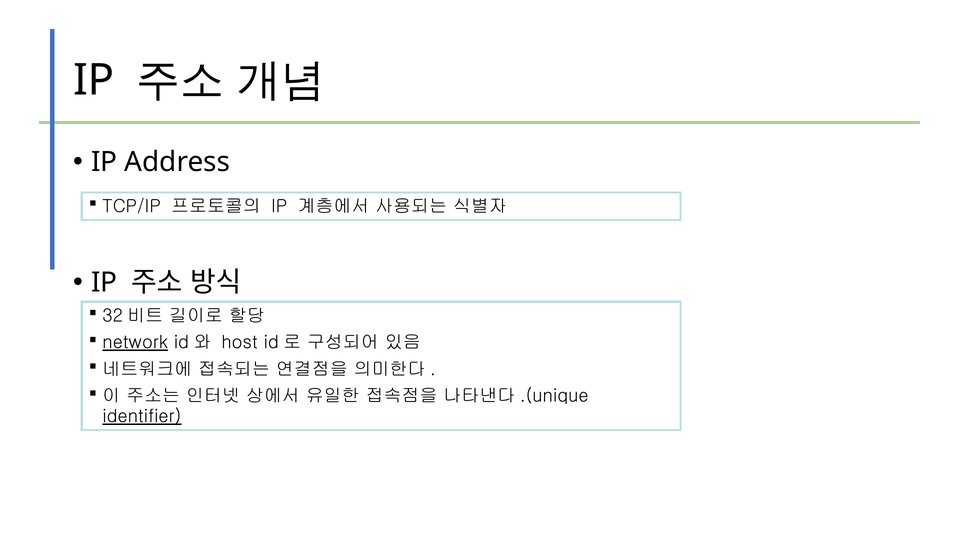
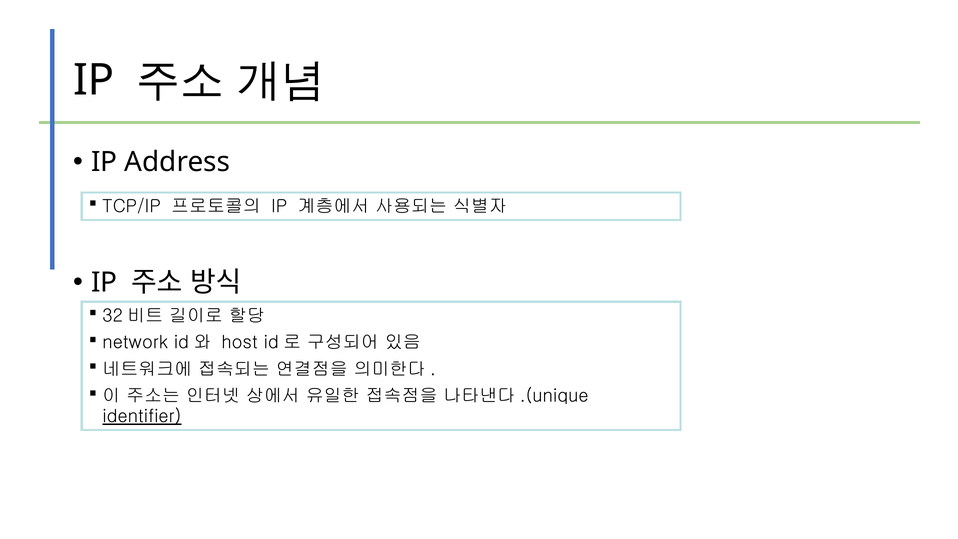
network underline: present -> none (135, 342)
